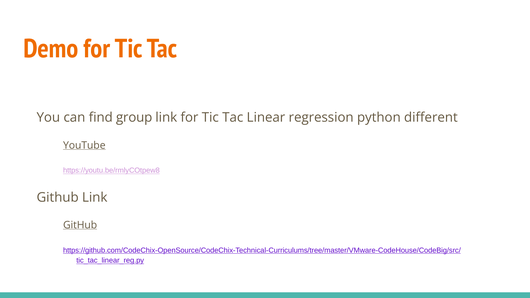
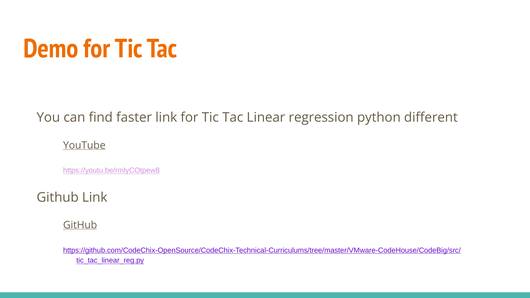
group: group -> faster (134, 118)
